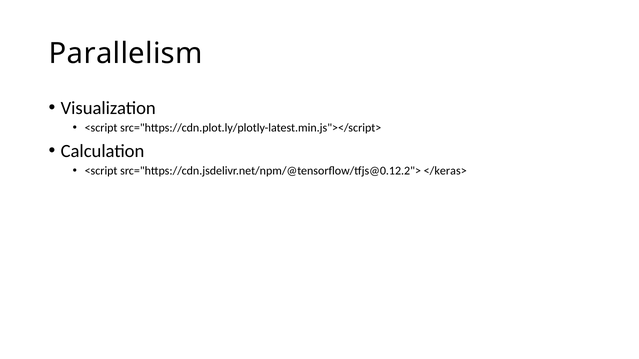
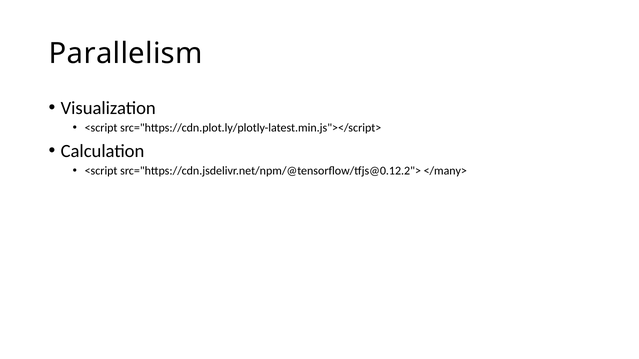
</keras>: </keras> -> </many> (445, 171)
